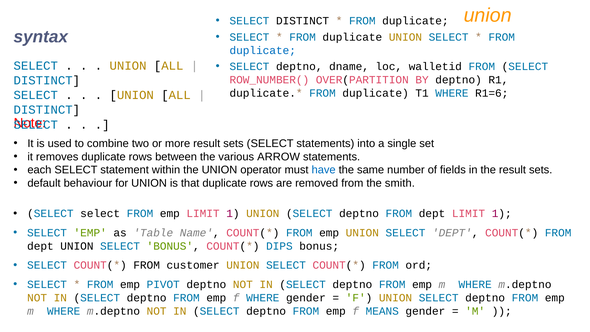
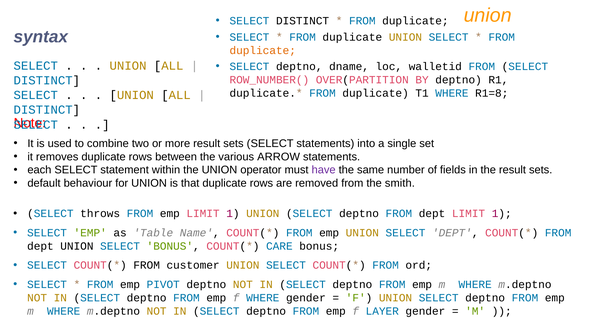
duplicate colour: blue -> orange (263, 50)
R1=6: R1=6 -> R1=8 (492, 93)
have colour: blue -> purple (324, 170)
SELECT select: select -> throws (100, 214)
DIPS: DIPS -> CARE (279, 246)
MEANS: MEANS -> LAYER (382, 311)
